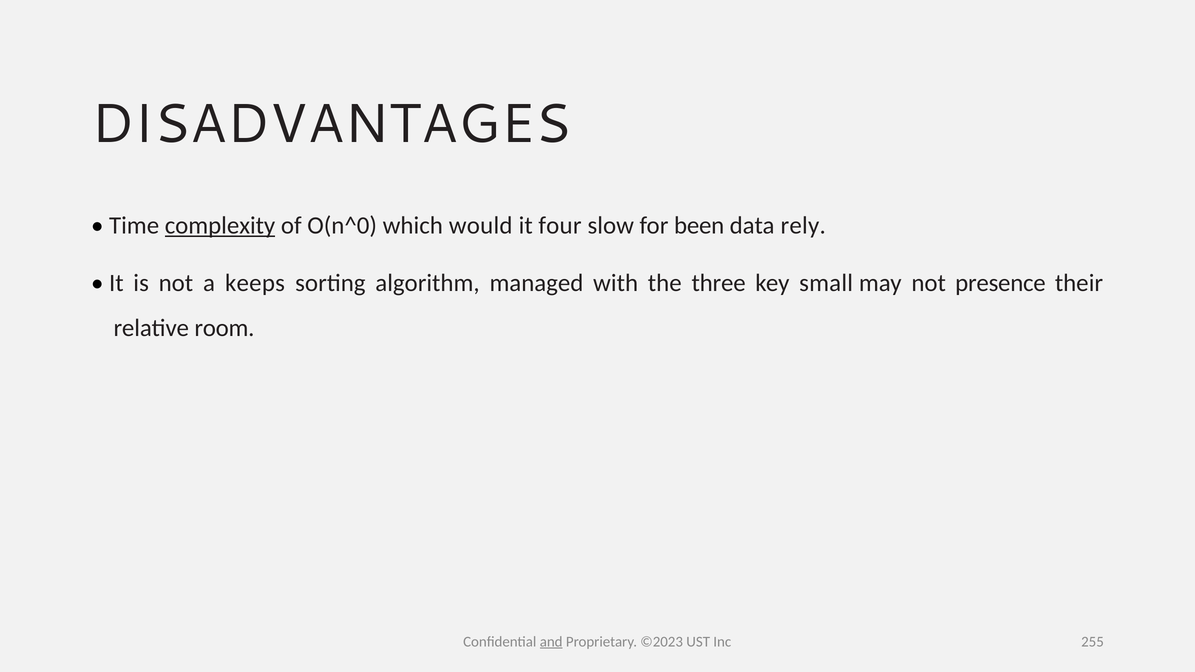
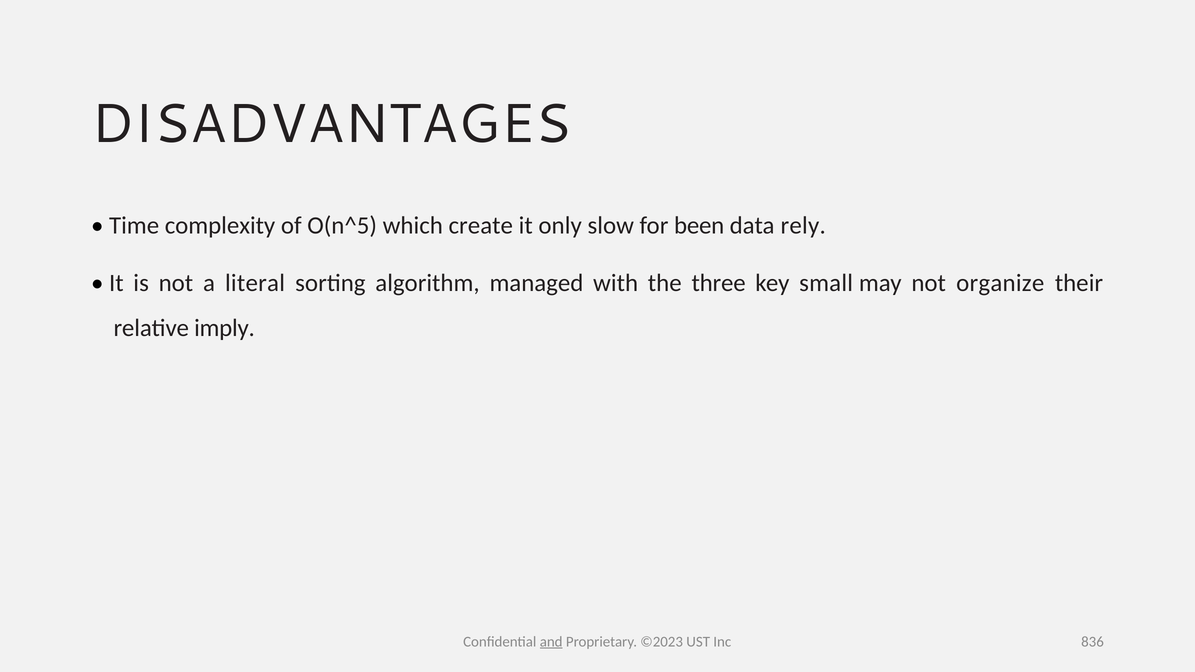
complexity underline: present -> none (220, 226)
O(n^0: O(n^0 -> O(n^5 (342, 226)
would: would -> create (481, 226)
four: four -> only (560, 226)
keeps: keeps -> literal (255, 283)
presence: presence -> organize (1000, 283)
room: room -> imply (224, 328)
255: 255 -> 836 (1092, 642)
